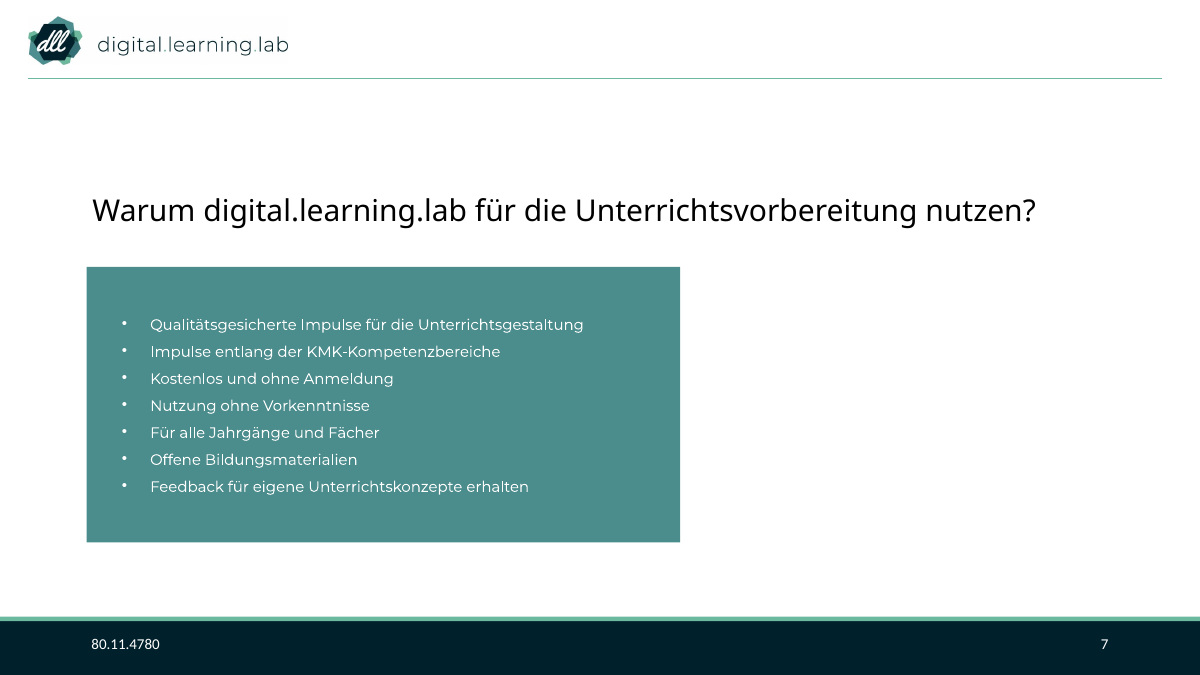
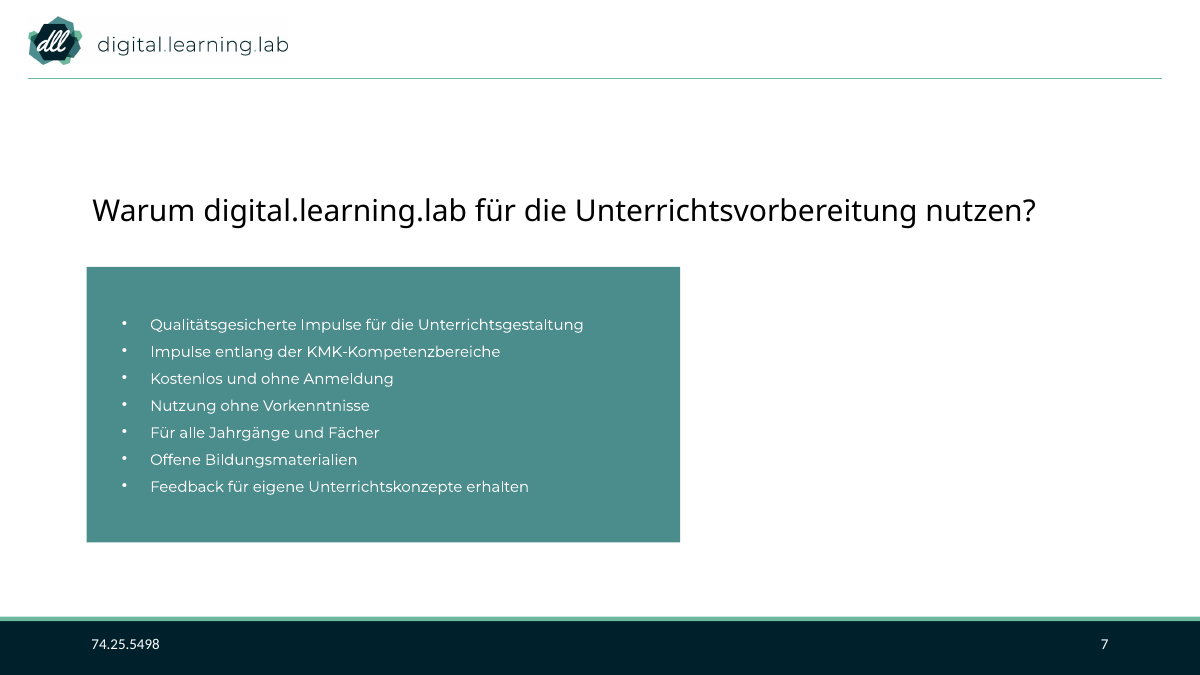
80.11.4780: 80.11.4780 -> 74.25.5498 (126, 645)
